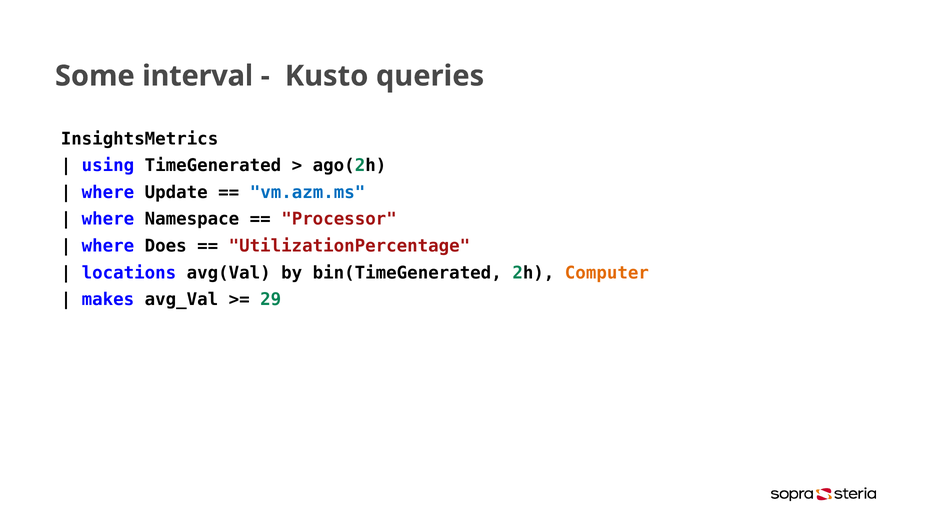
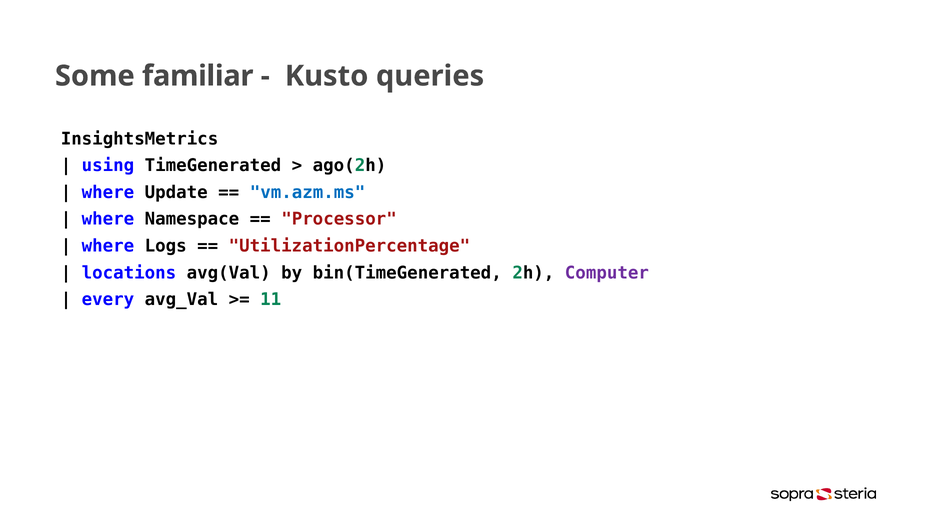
interval: interval -> familiar (198, 76)
Does: Does -> Logs (166, 246)
Computer colour: orange -> purple (607, 273)
makes: makes -> every (108, 299)
29: 29 -> 11 (271, 299)
